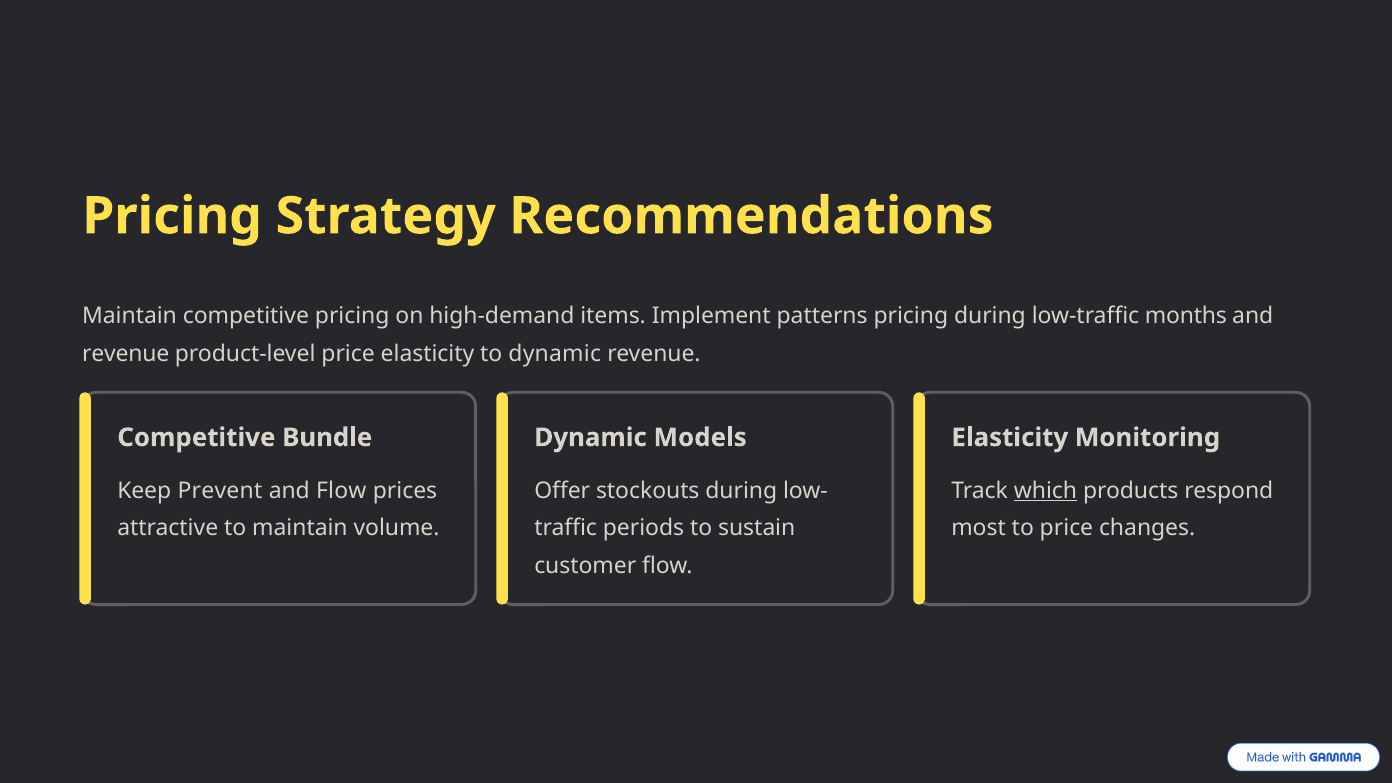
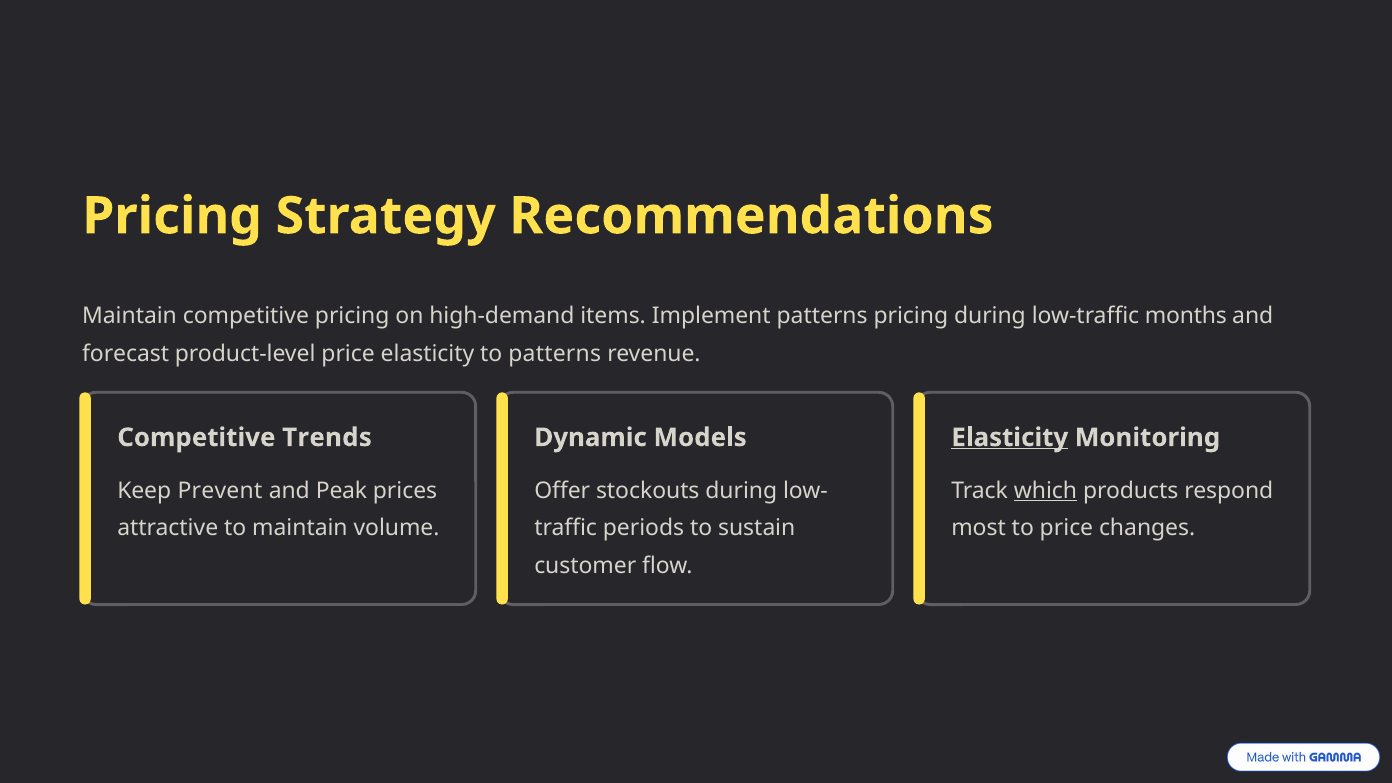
revenue: revenue -> forecast (126, 353)
to dynamic: dynamic -> patterns (555, 353)
Bundle: Bundle -> Trends (327, 438)
Elasticity underline: none -> present (1010, 438)
and Flow: Flow -> Peak (341, 491)
